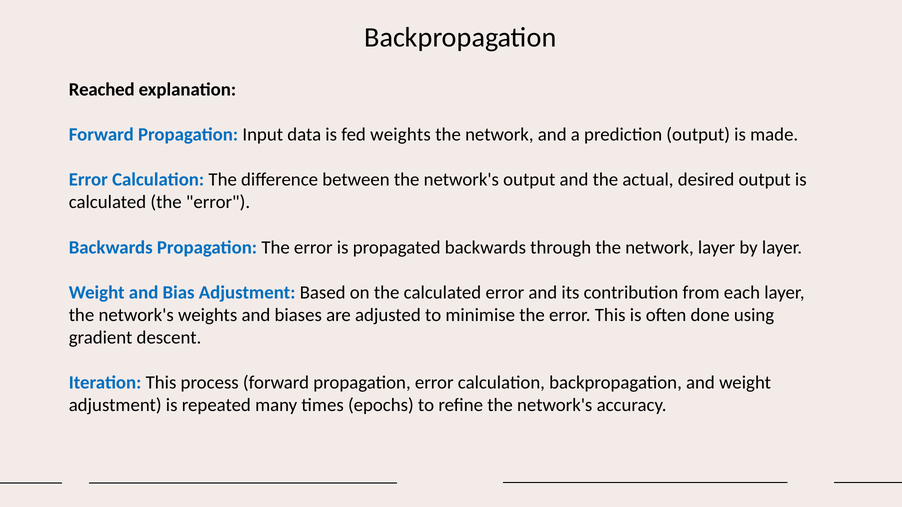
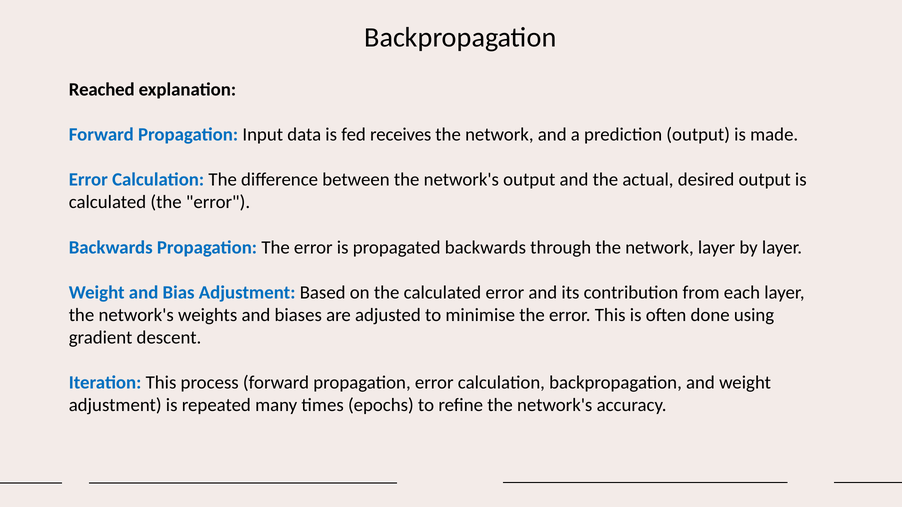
fed weights: weights -> receives (401, 135)
